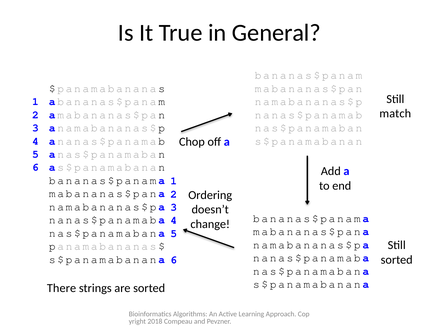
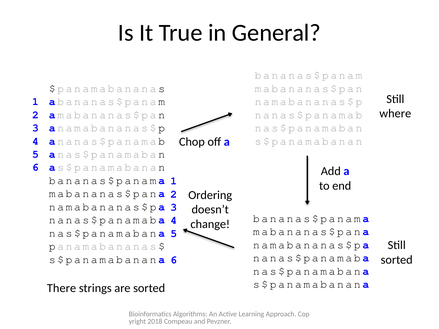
match: match -> where (395, 114)
